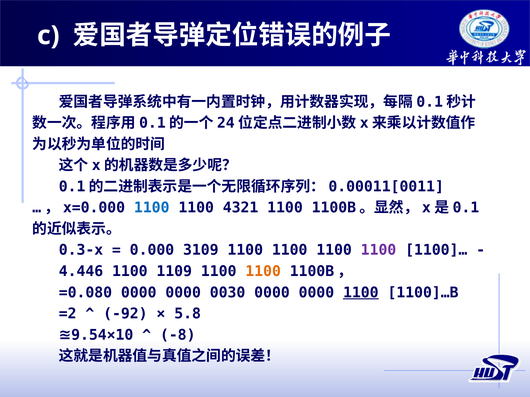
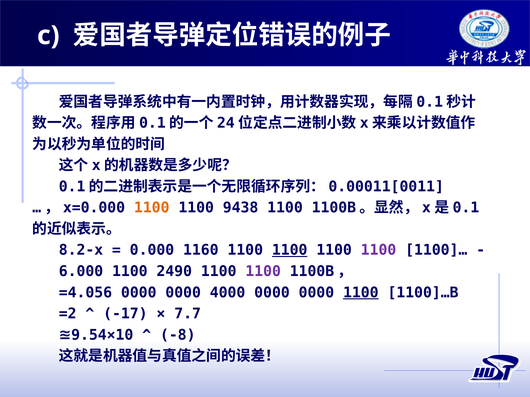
1100 colour: blue -> orange (152, 208)
4321: 4321 -> 9438 (241, 208)
0.3-x: 0.3-x -> 8.2-x (81, 250)
3109: 3109 -> 1160 (201, 250)
1100 underline: none -> present (290, 250)
4.446: 4.446 -> 6.000 (81, 272)
1109: 1109 -> 2490 (174, 272)
1100 colour: orange -> purple (263, 272)
=0.080: =0.080 -> =4.056 (85, 293)
0030: 0030 -> 4000 (228, 293)
-92: -92 -> -17 (125, 314)
5.8: 5.8 -> 7.7 (188, 314)
